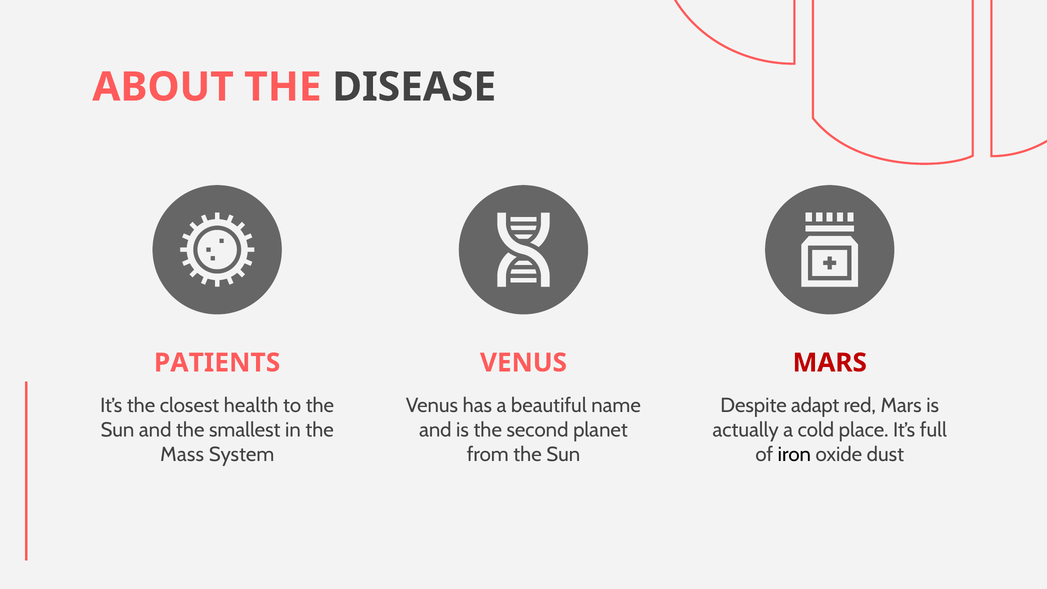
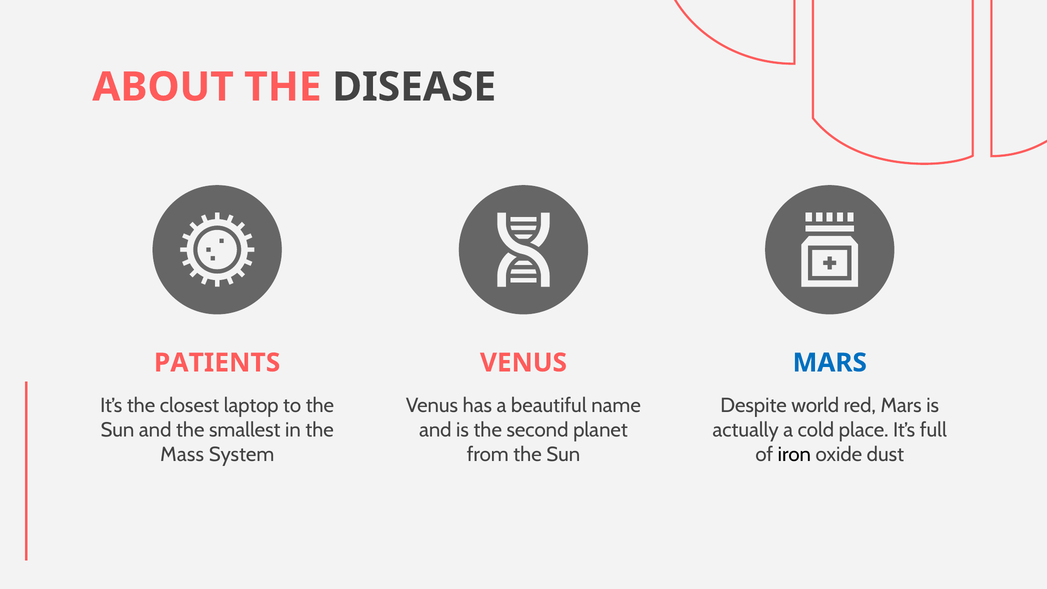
MARS colour: red -> blue (830, 363)
health: health -> laptop (251, 406)
adapt: adapt -> world (815, 406)
